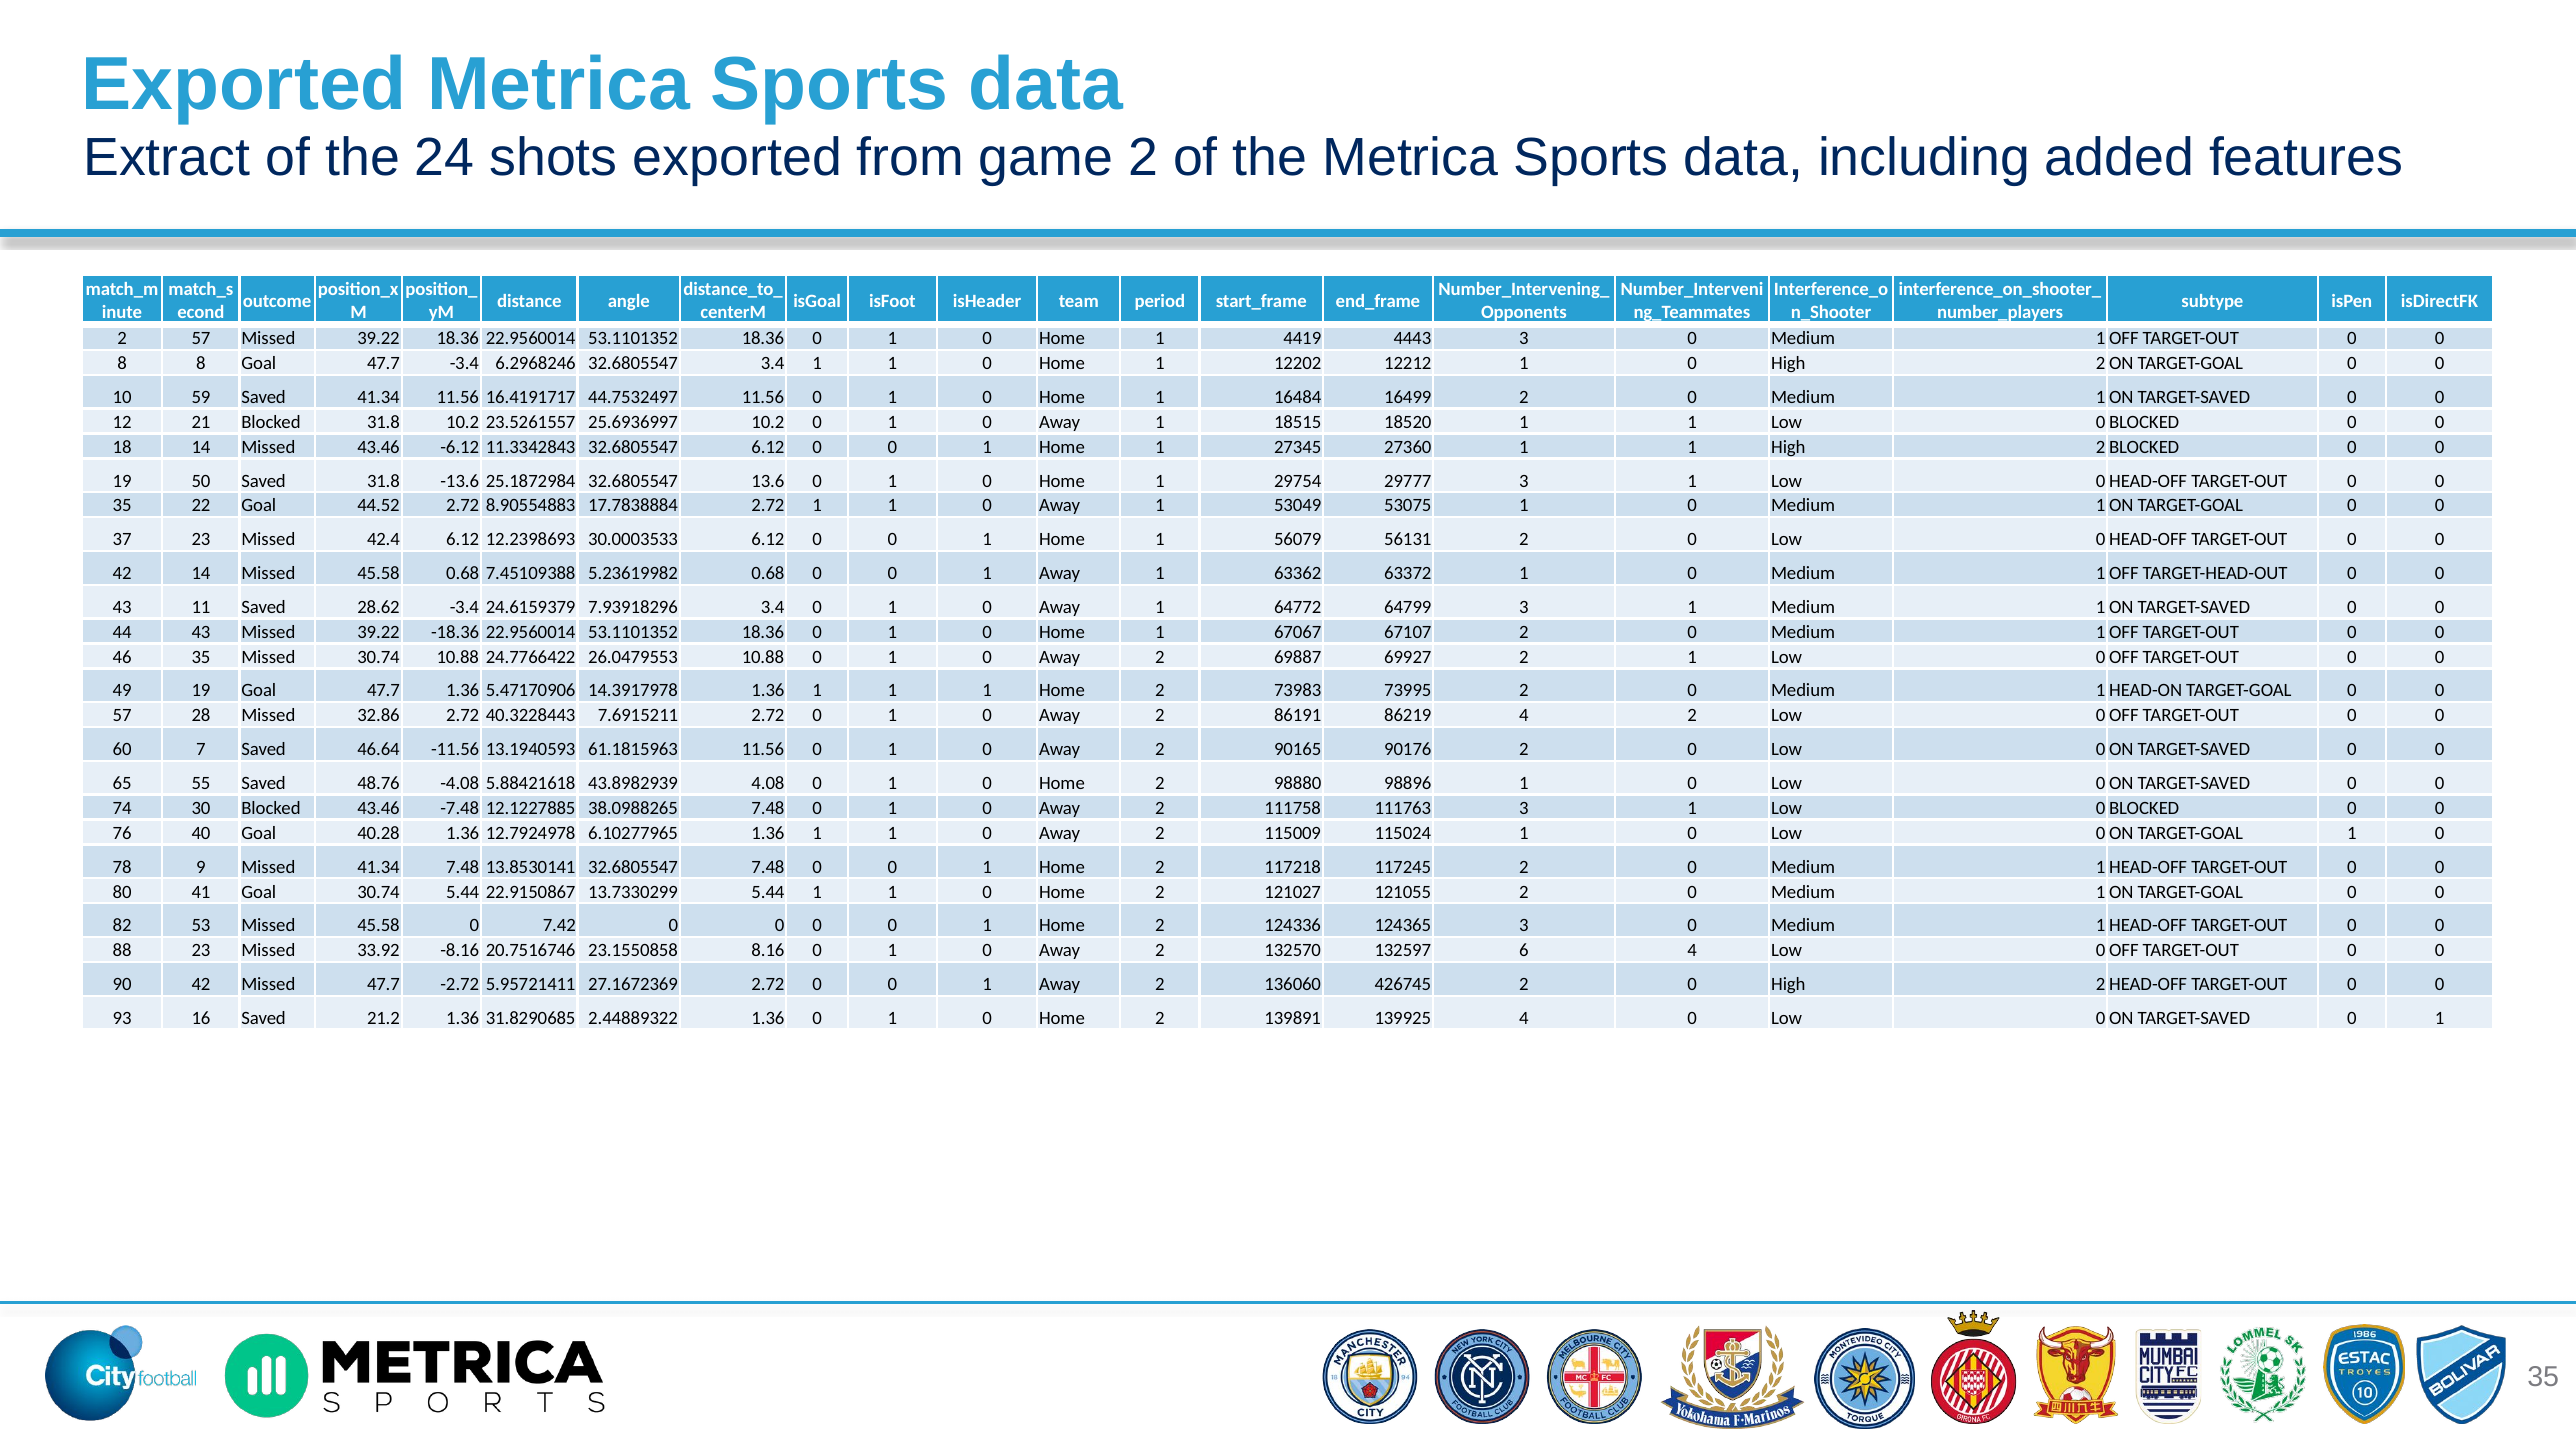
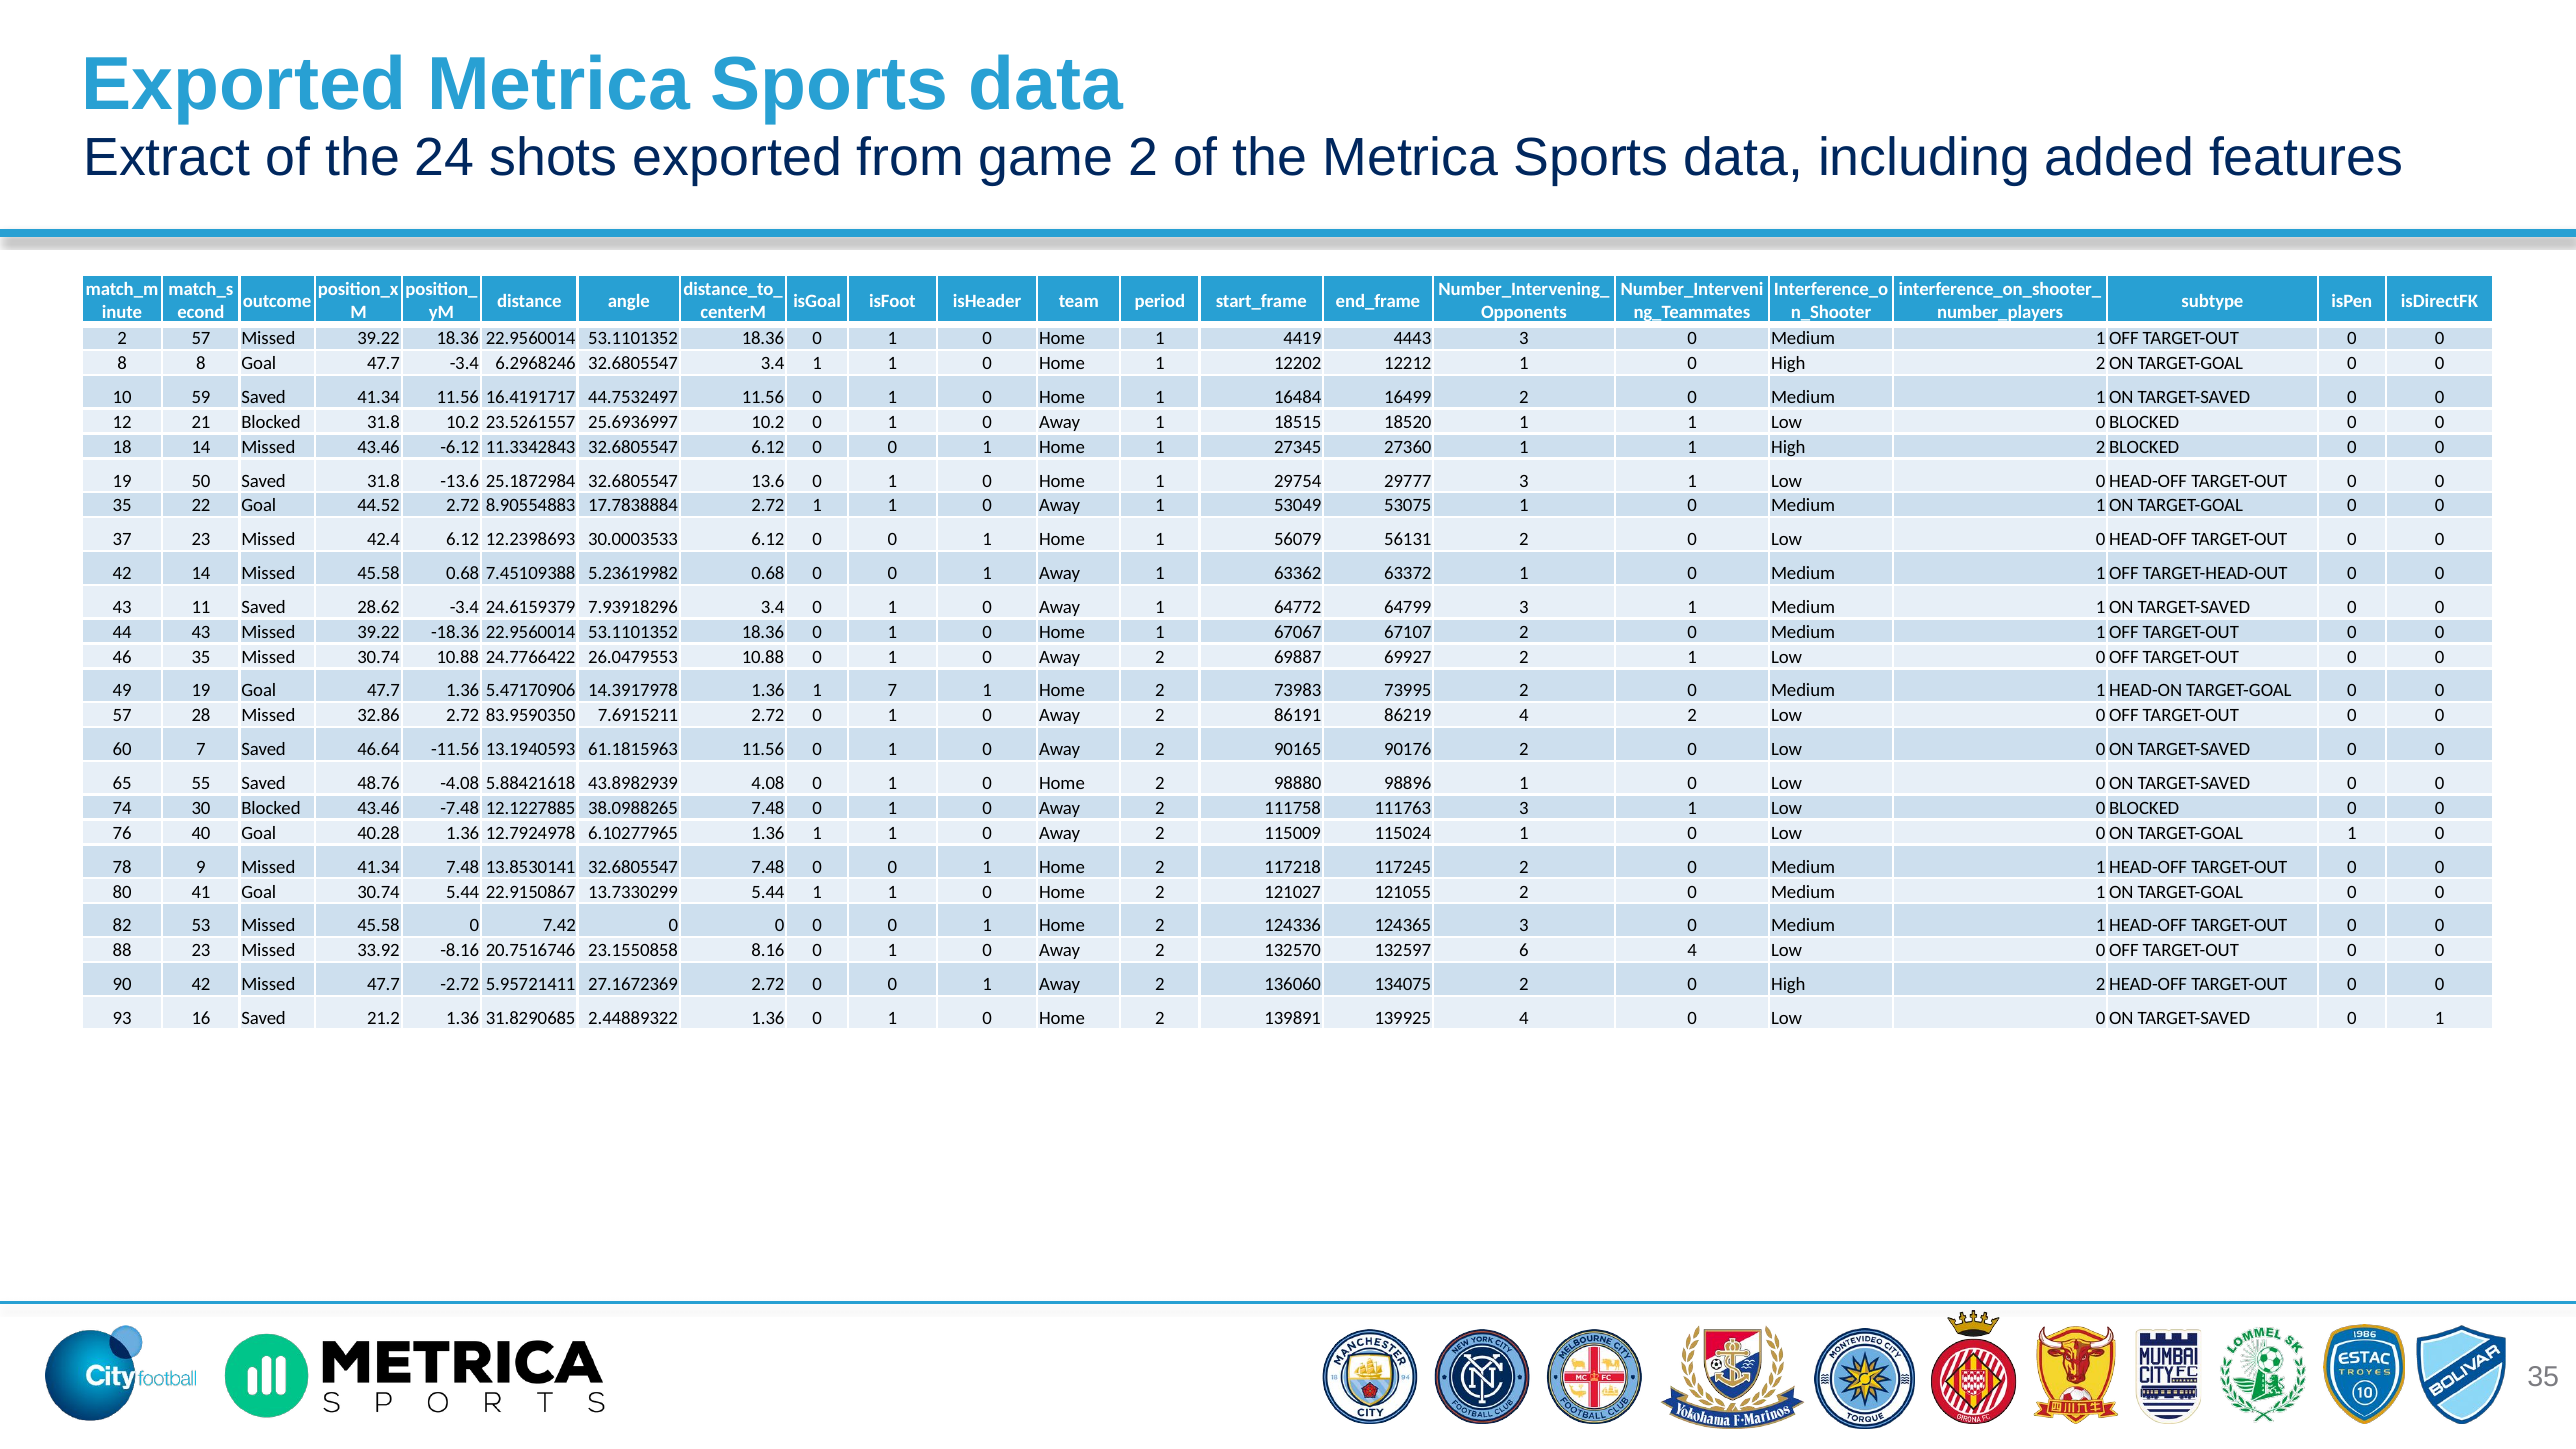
14.3917978 1.36 1 1: 1 -> 7 (892, 691)
40.3228443: 40.3228443 -> 83.9590350 (531, 716)
426745: 426745 -> 134075 (1403, 984)
